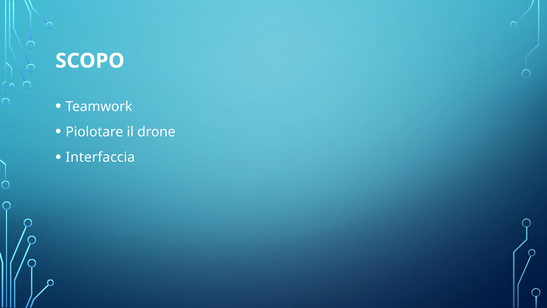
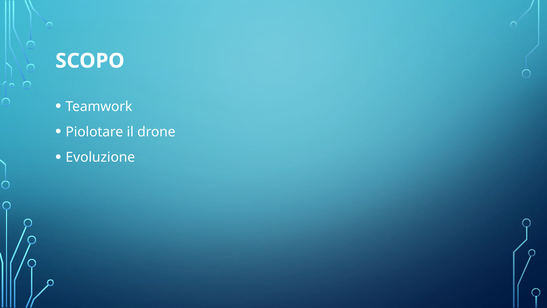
Interfaccia: Interfaccia -> Evoluzione (100, 157)
